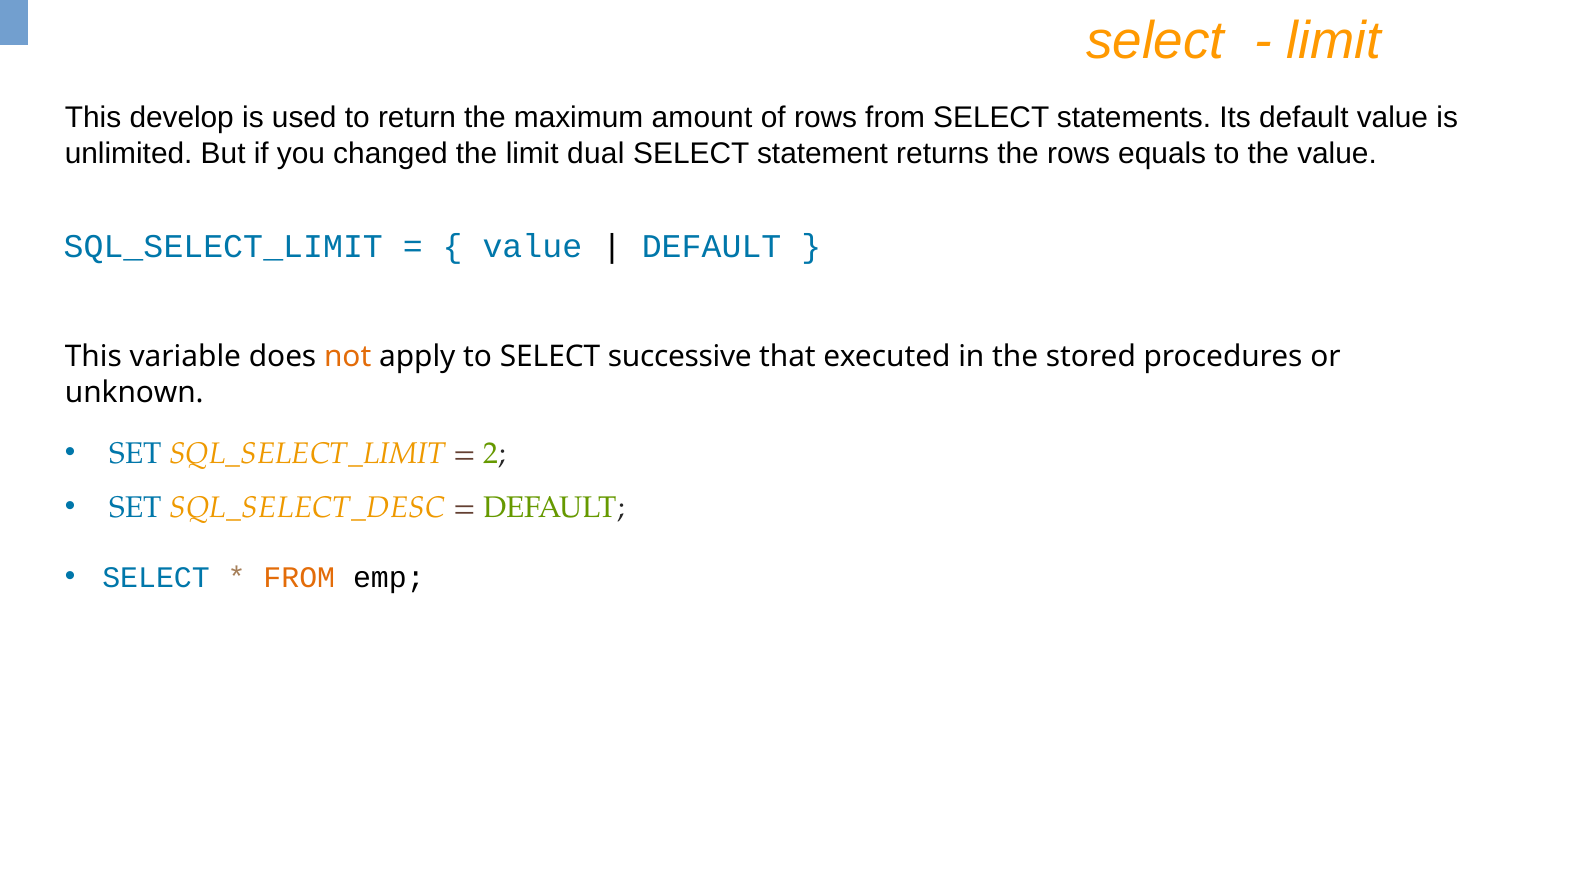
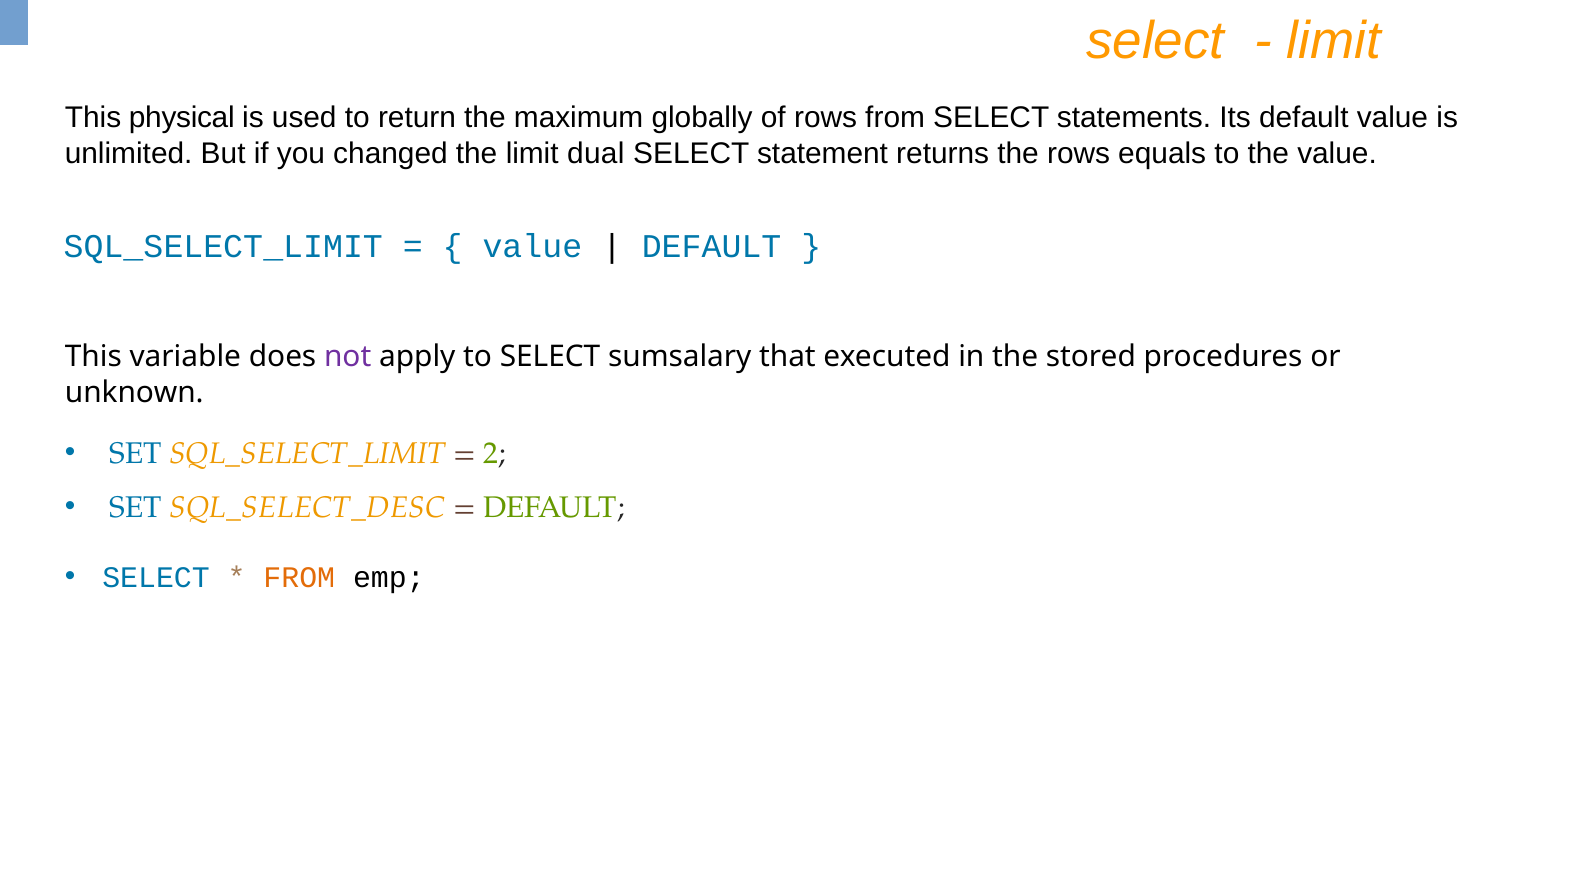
develop: develop -> physical (182, 118)
amount: amount -> globally (702, 118)
not colour: orange -> purple (348, 357)
successive: successive -> sumsalary (680, 357)
